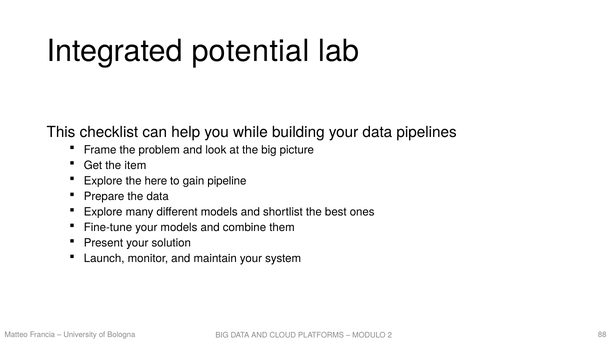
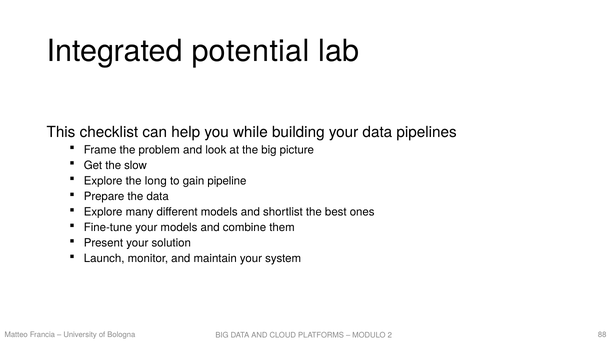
item: item -> slow (136, 165)
here: here -> long (156, 181)
